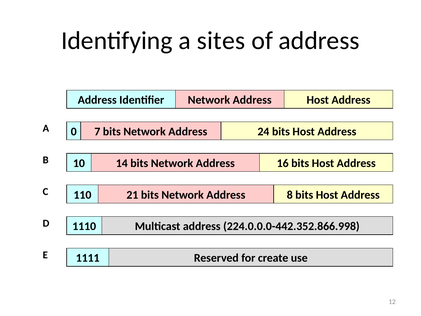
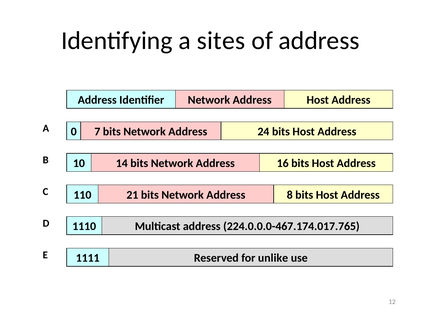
224.0.0.0-442.352.866.998: 224.0.0.0-442.352.866.998 -> 224.0.0.0-467.174.017.765 (291, 226)
create: create -> unlike (273, 258)
